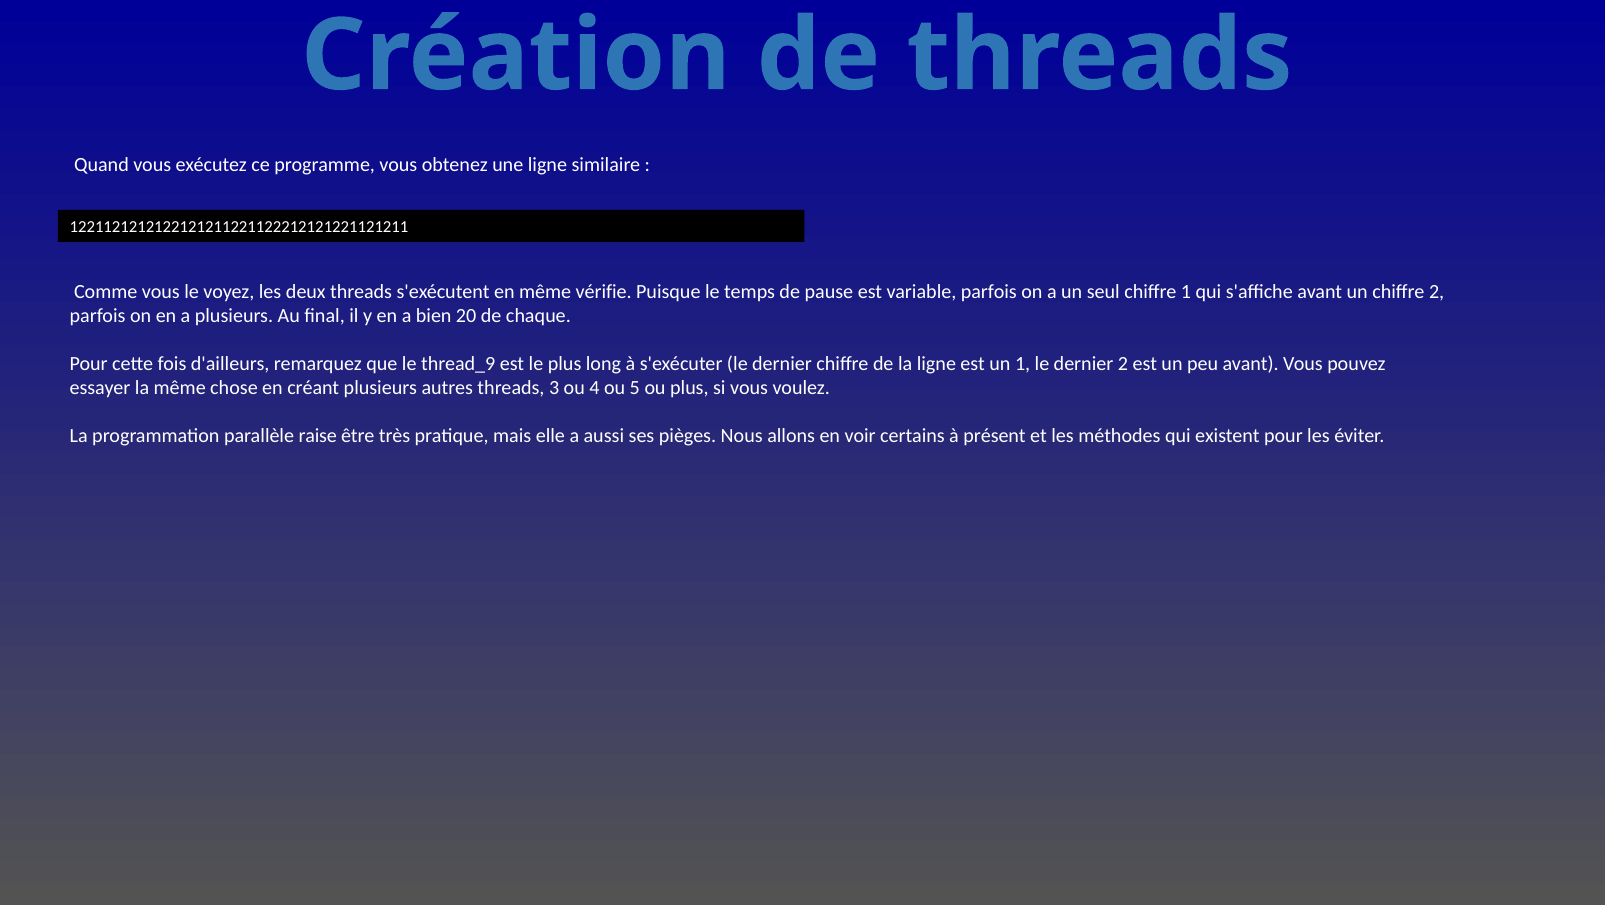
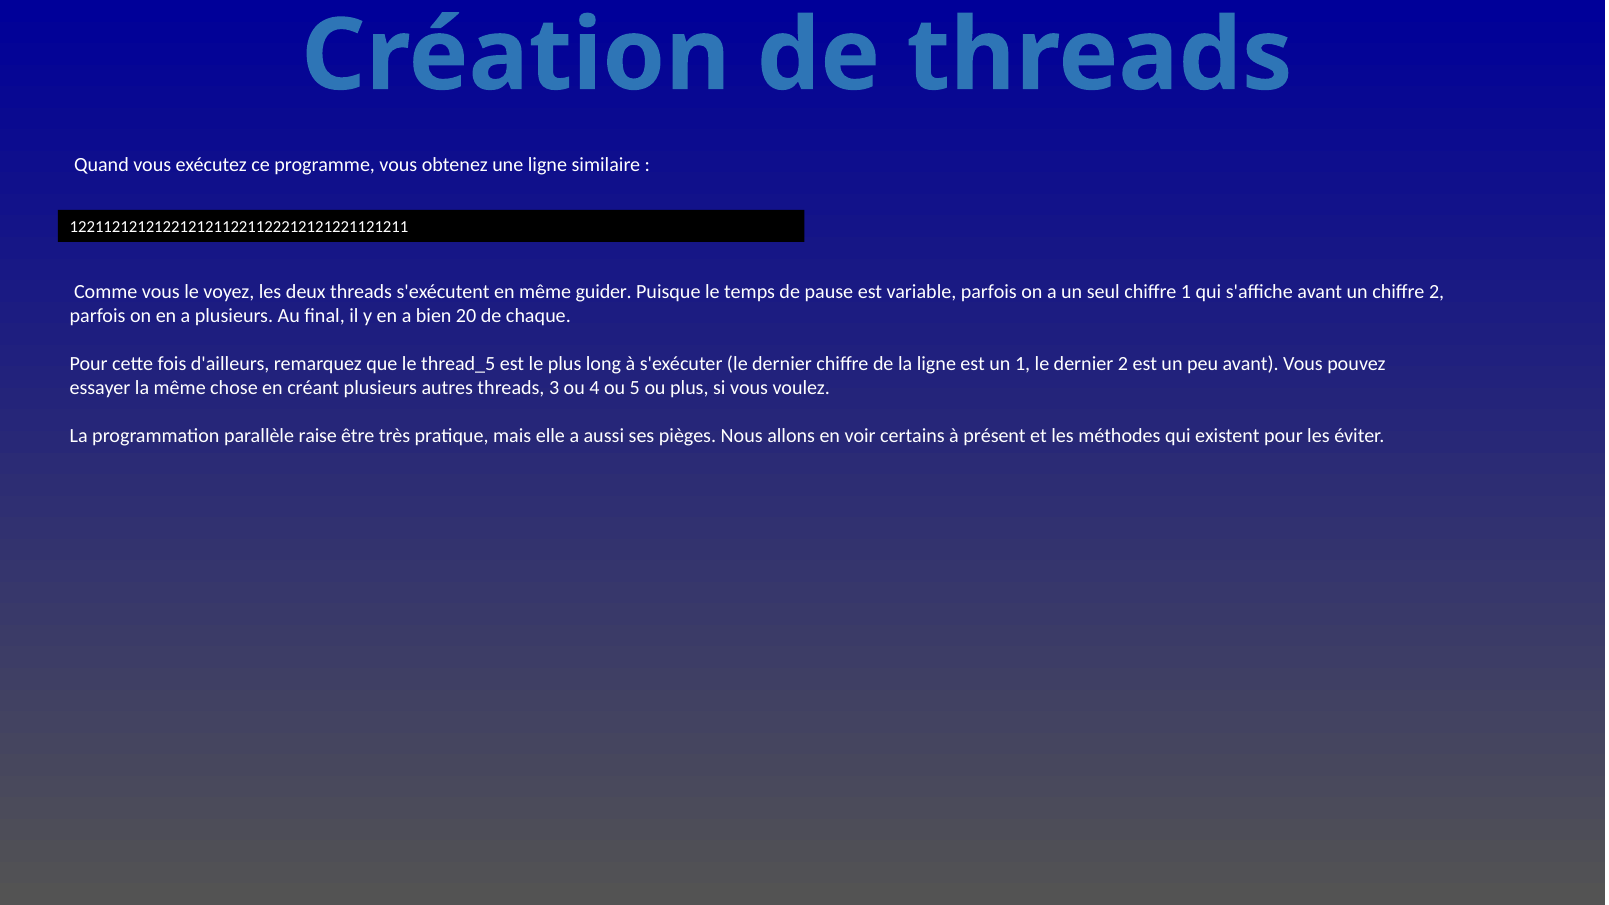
vérifie: vérifie -> guider (604, 292)
thread_9: thread_9 -> thread_5 (458, 364)
